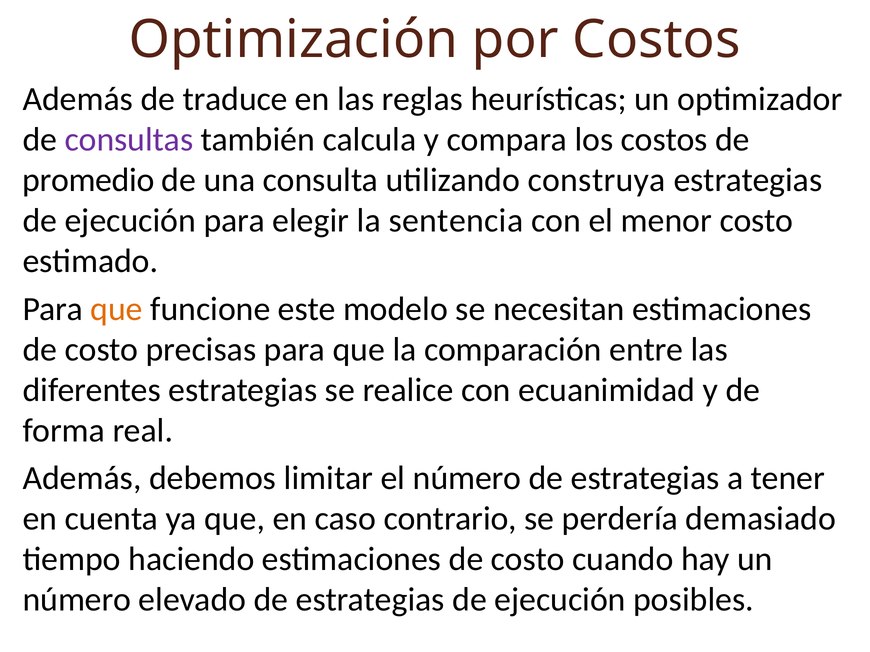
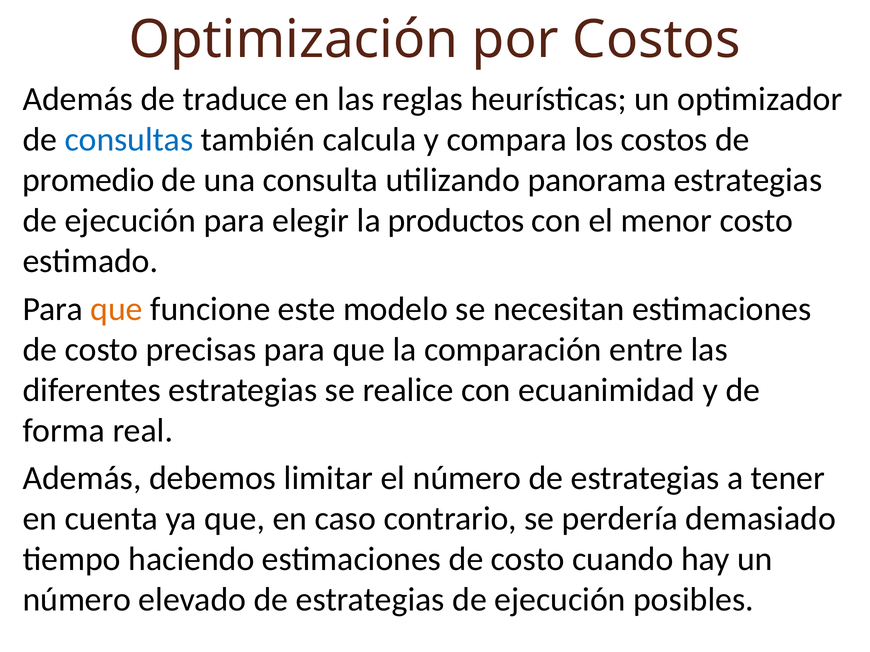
consultas colour: purple -> blue (129, 140)
construya: construya -> panorama (597, 180)
sentencia: sentencia -> productos (456, 221)
